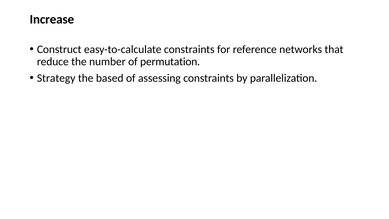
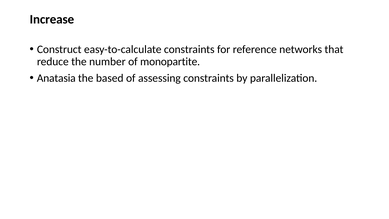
permutation: permutation -> monopartite (170, 62)
Strategy: Strategy -> Anatasia (56, 78)
